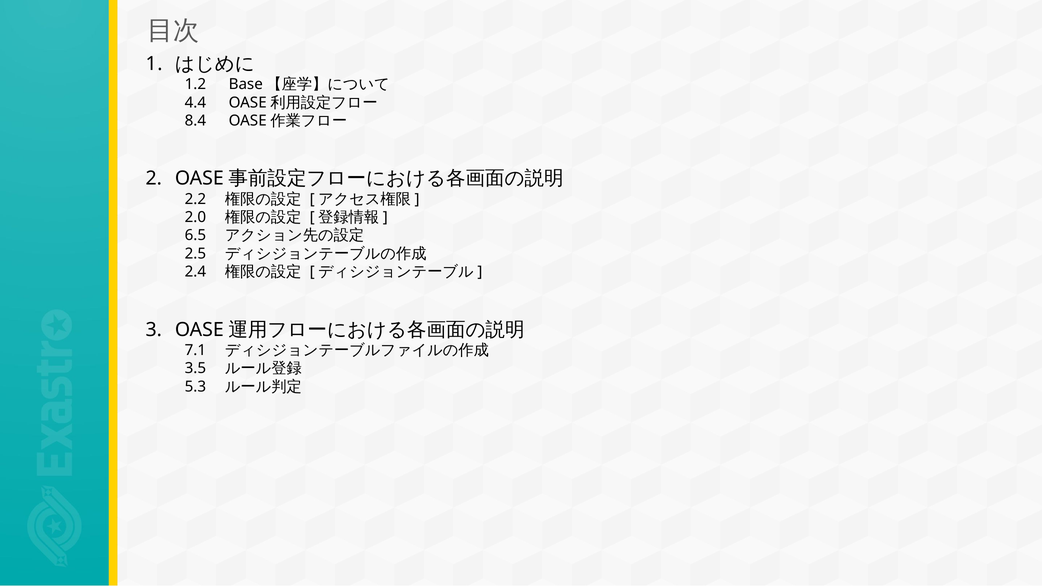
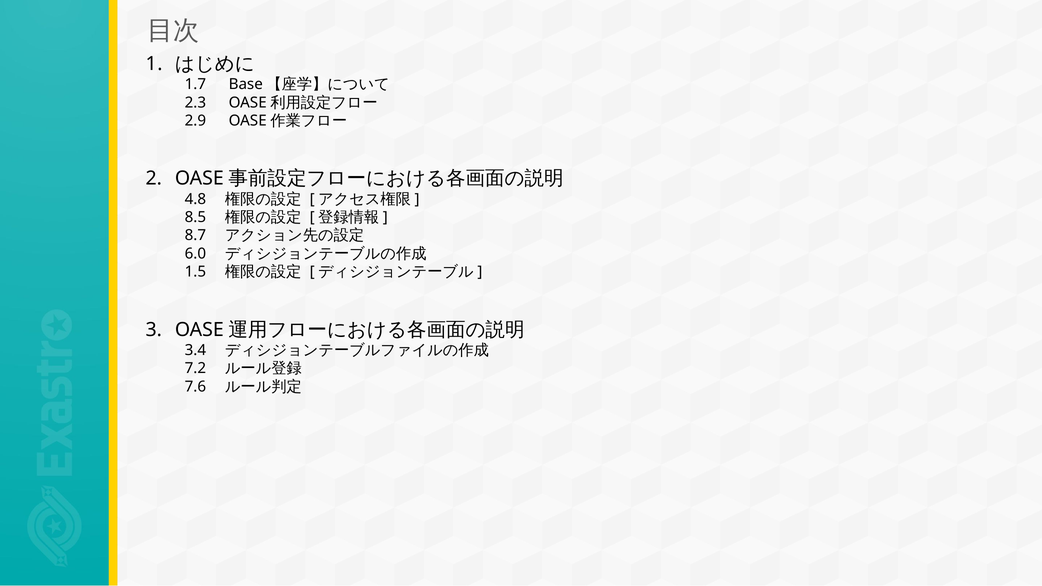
1.2: 1.2 -> 1.7 (195, 84)
4.4: 4.4 -> 2.3 (195, 103)
8.4: 8.4 -> 2.9 (195, 121)
2.2: 2.2 -> 4.8 (195, 199)
2.0: 2.0 -> 8.5 (195, 217)
6.5: 6.5 -> 8.7 (195, 236)
2.5: 2.5 -> 6.0 (195, 254)
2.4: 2.4 -> 1.5 (195, 272)
7.1: 7.1 -> 3.4 (195, 350)
3.5: 3.5 -> 7.2 (195, 368)
5.3: 5.3 -> 7.6 (195, 387)
